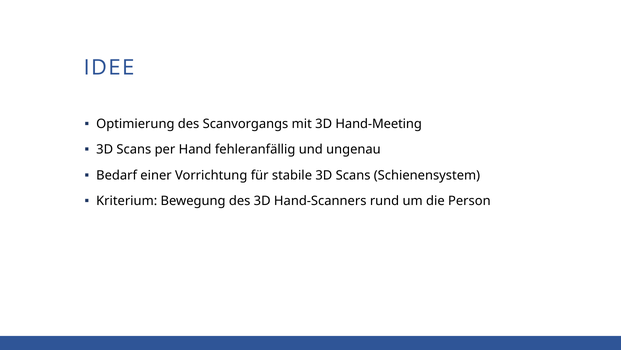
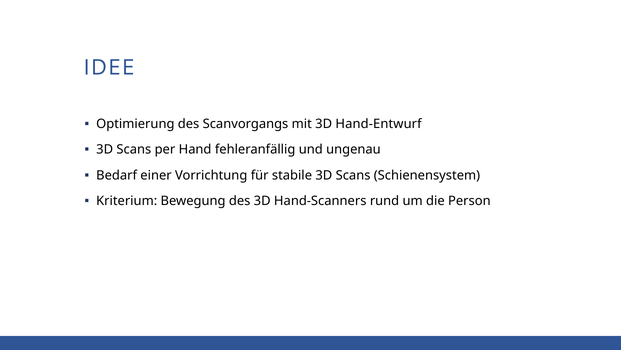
Hand-Meeting: Hand-Meeting -> Hand-Entwurf (379, 124)
